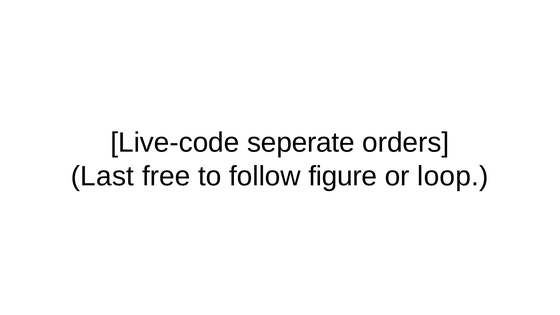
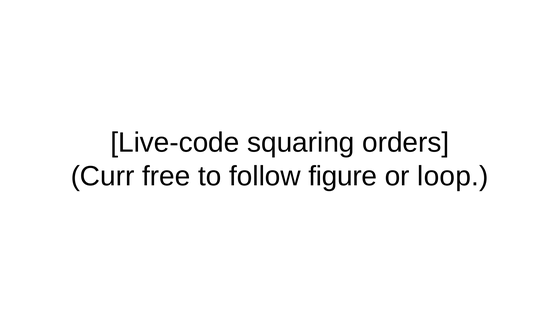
seperate: seperate -> squaring (301, 143)
Last: Last -> Curr (103, 176)
